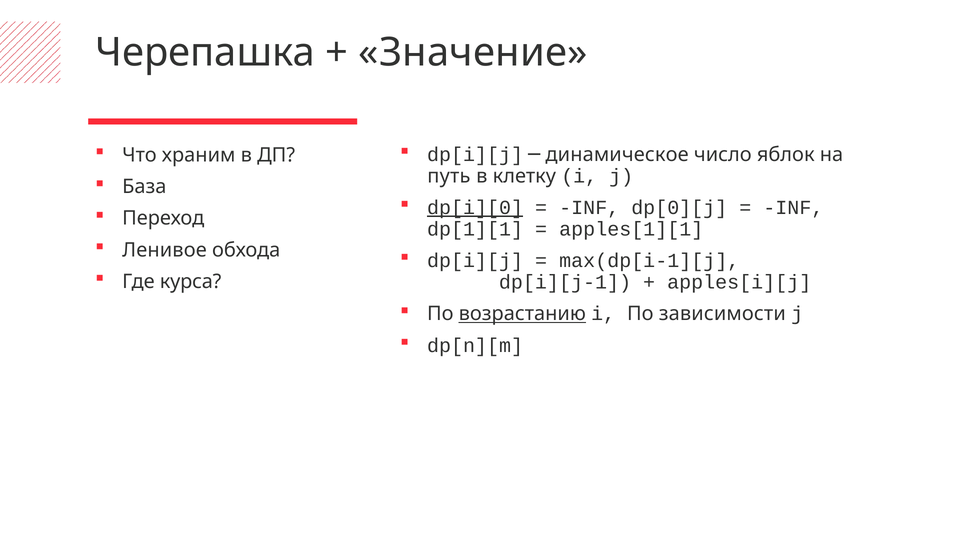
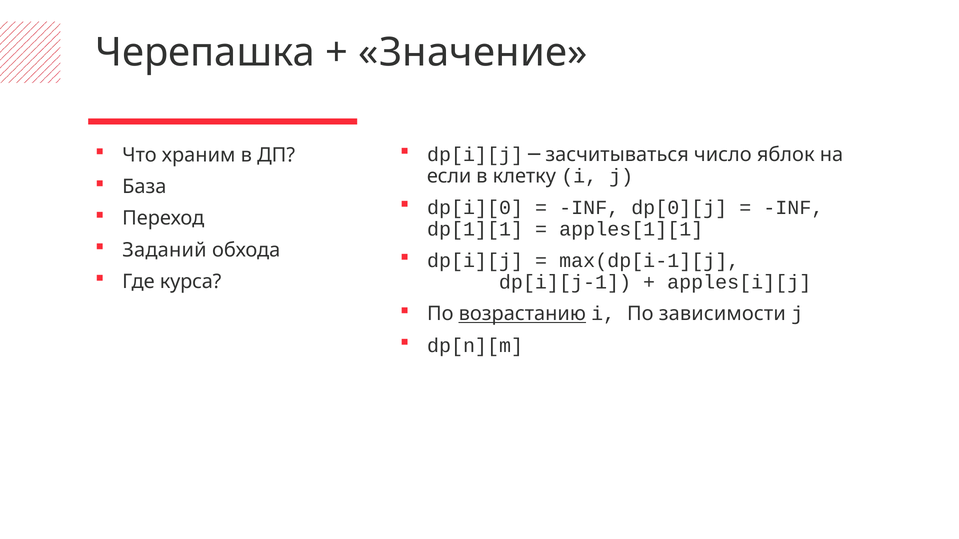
динамическое: динамическое -> засчитываться (617, 155)
путь: путь -> если (449, 176)
dp[i][0 underline: present -> none (475, 208)
Ленивое: Ленивое -> Заданий (164, 250)
